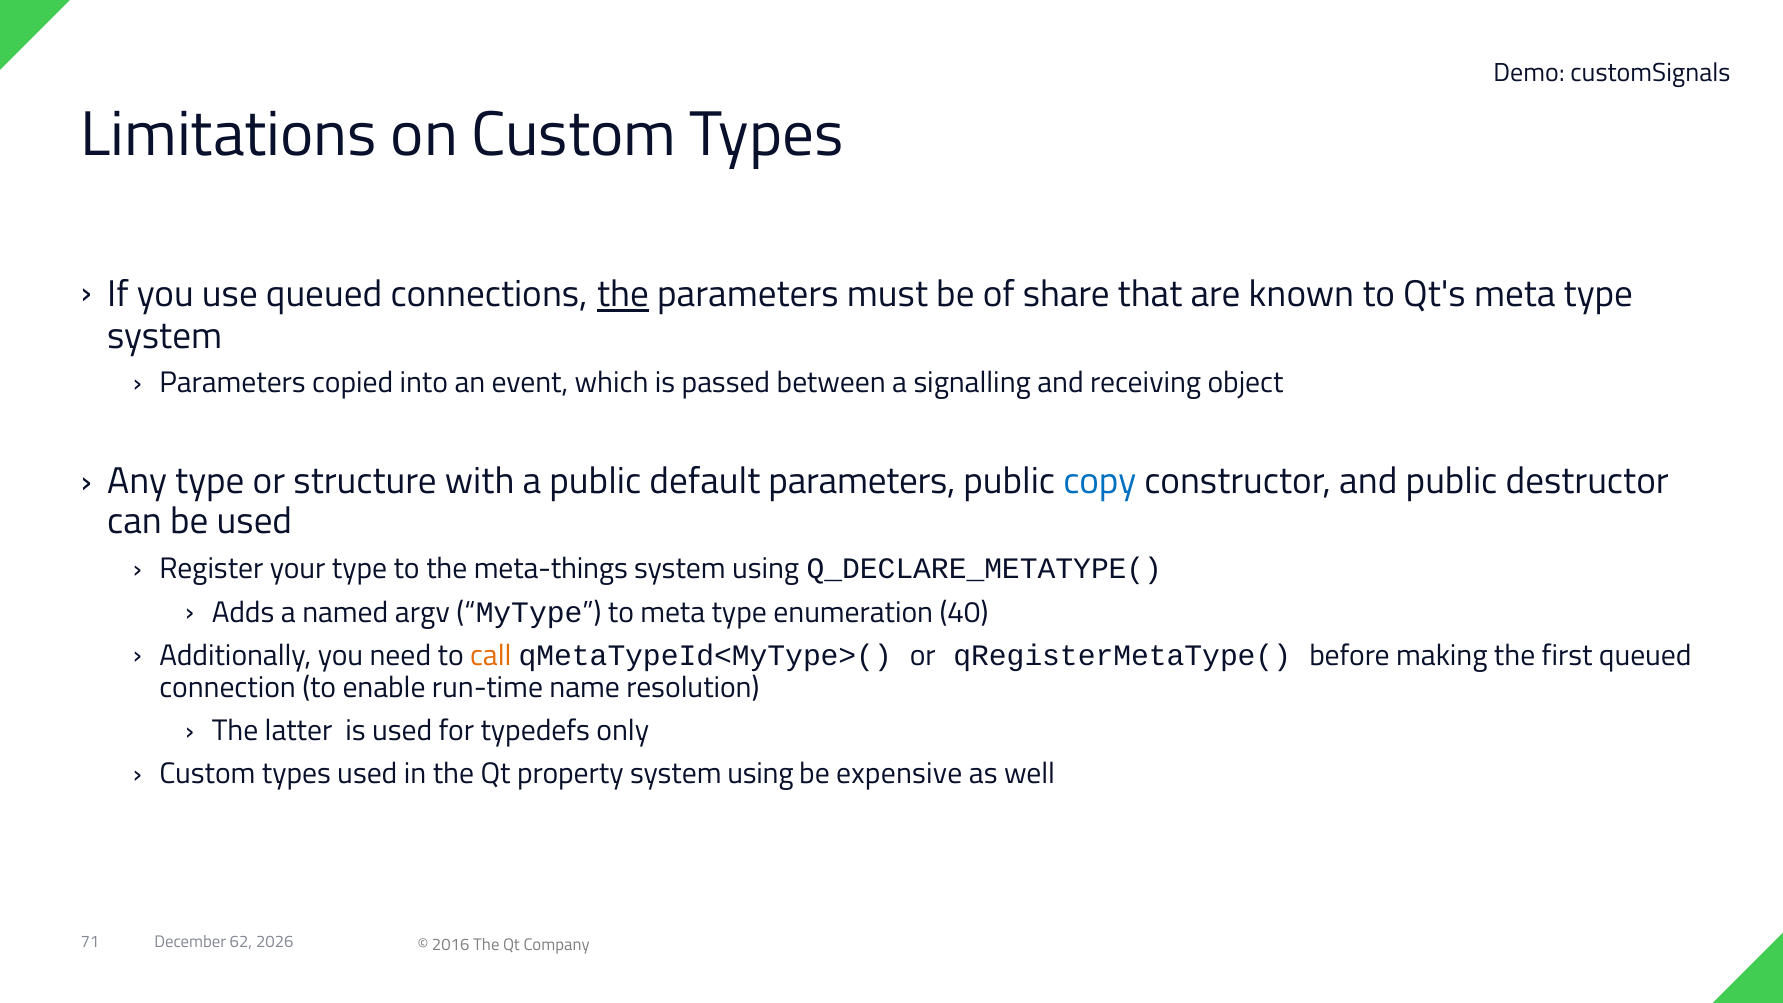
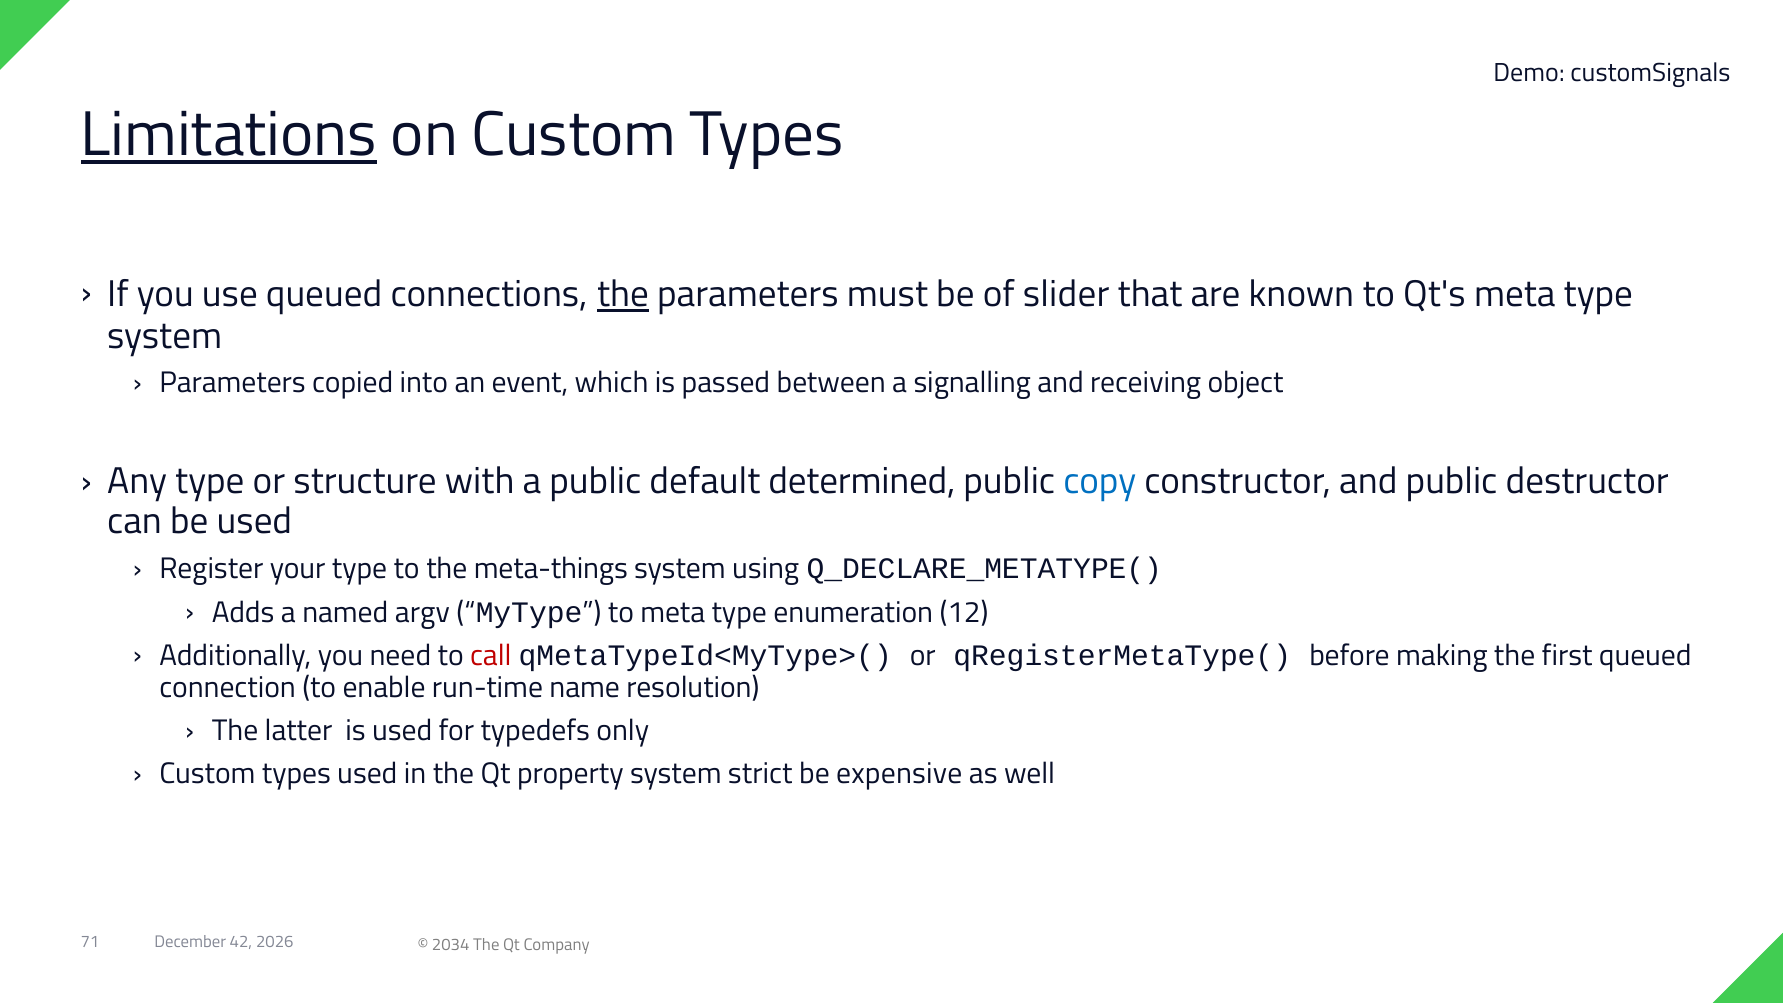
Limitations underline: none -> present (229, 135)
share: share -> slider (1066, 294)
default parameters: parameters -> determined (862, 482)
40: 40 -> 12 (964, 612)
call colour: orange -> red (491, 655)
property system using: using -> strict (760, 774)
62: 62 -> 42 (241, 942)
2016: 2016 -> 2034 (451, 945)
